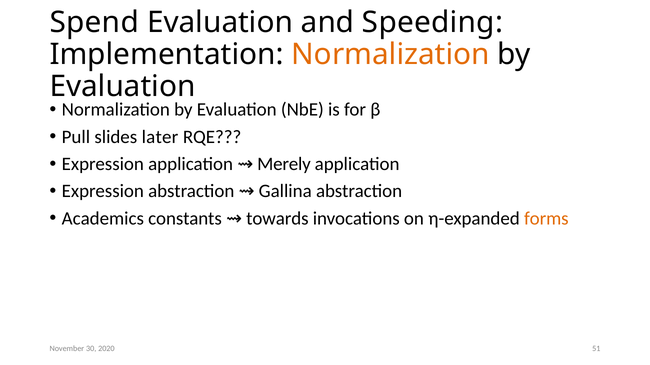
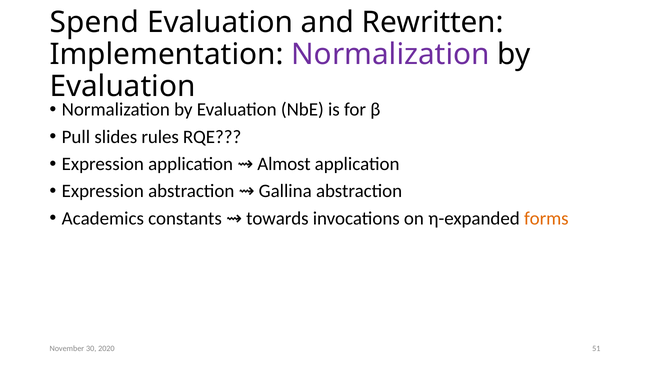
Speeding: Speeding -> Rewritten (433, 22)
Normalization colour: orange -> purple (391, 55)
later: later -> rules (160, 137)
Merely: Merely -> Almost (284, 164)
